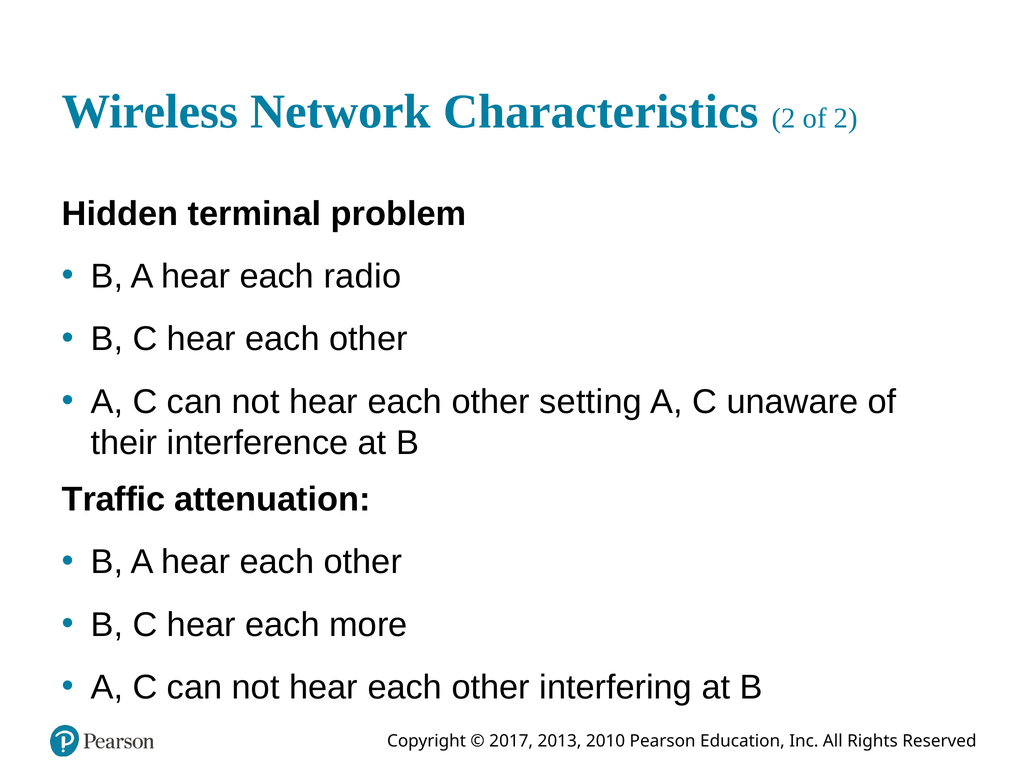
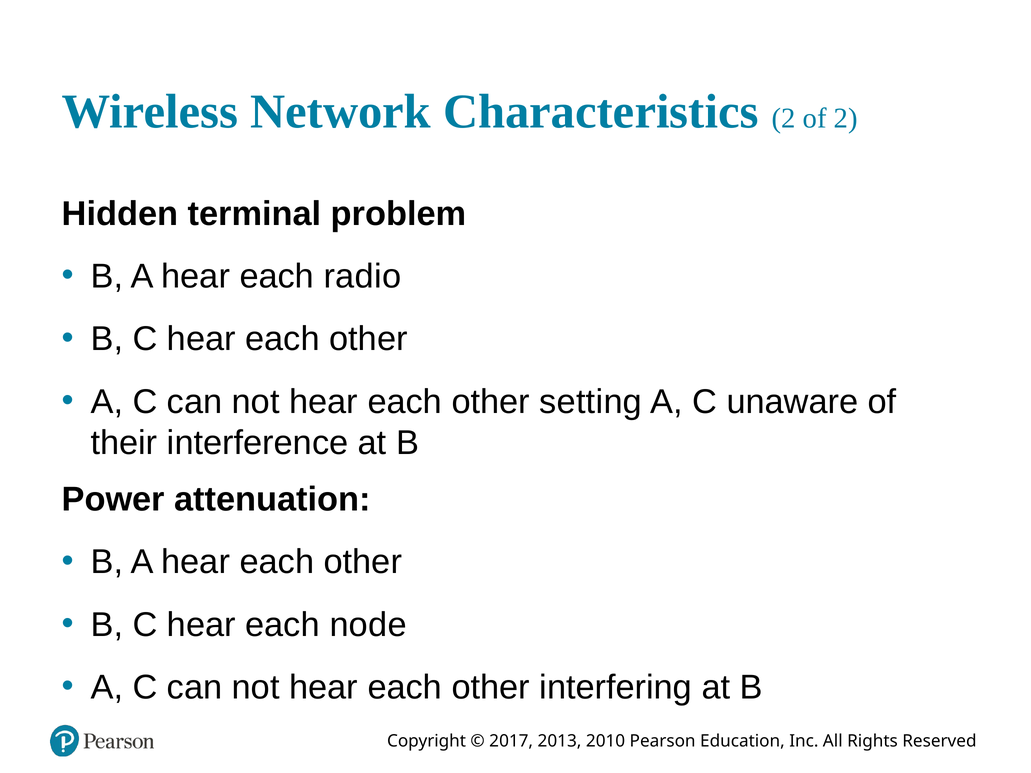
Traffic: Traffic -> Power (113, 500)
more: more -> node (368, 625)
